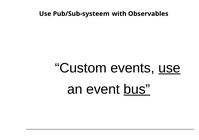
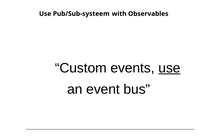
bus underline: present -> none (137, 90)
